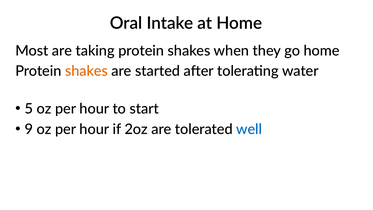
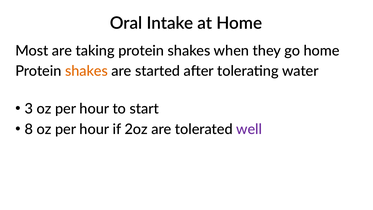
5: 5 -> 3 (29, 109)
9: 9 -> 8 (29, 129)
well colour: blue -> purple (249, 129)
